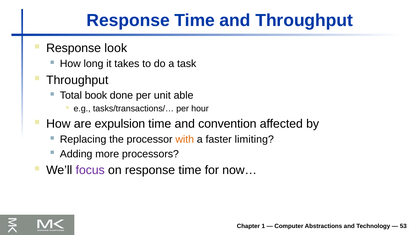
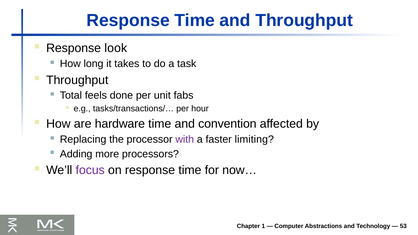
book: book -> feels (96, 96)
able: able -> fabs (184, 96)
expulsion: expulsion -> hardware (120, 124)
with colour: orange -> purple (185, 139)
